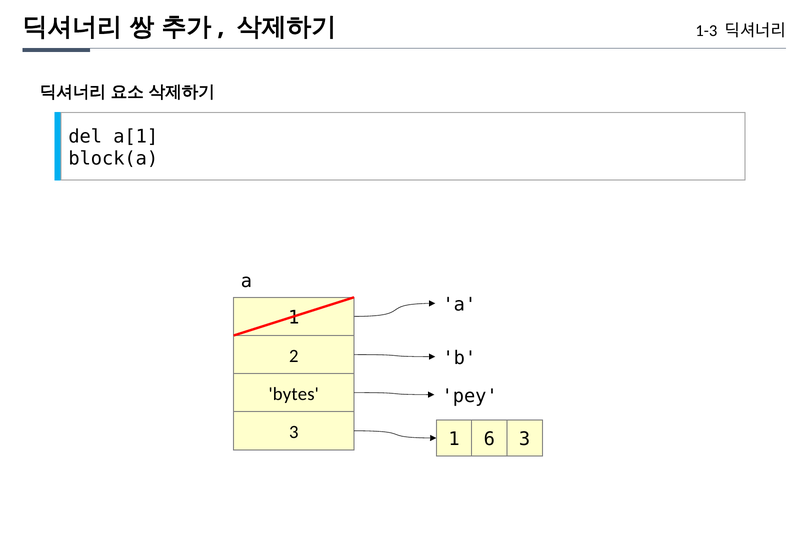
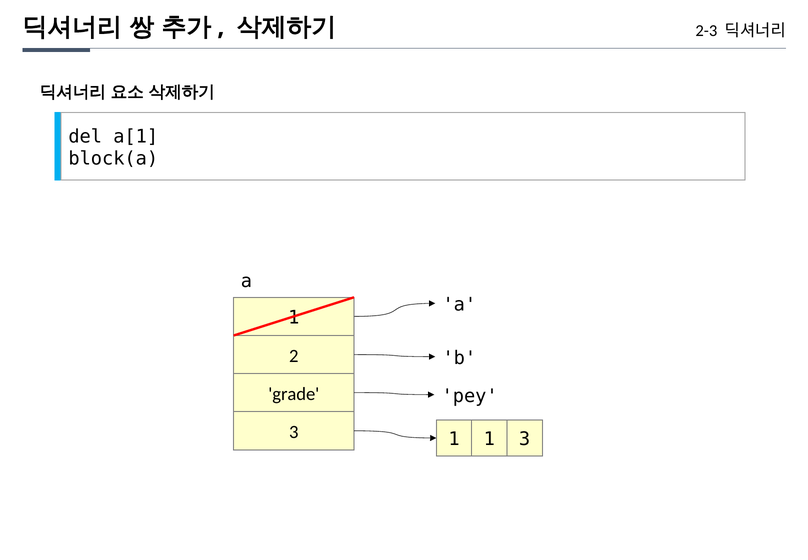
1-3: 1-3 -> 2-3 (706, 31)
bytes: bytes -> grade (294, 393)
1 6: 6 -> 1 (489, 439)
